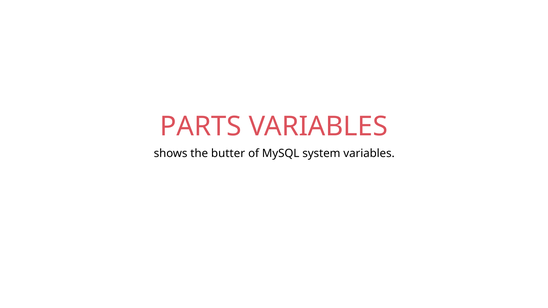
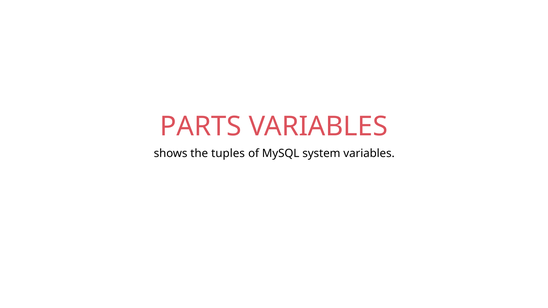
butter: butter -> tuples (228, 154)
